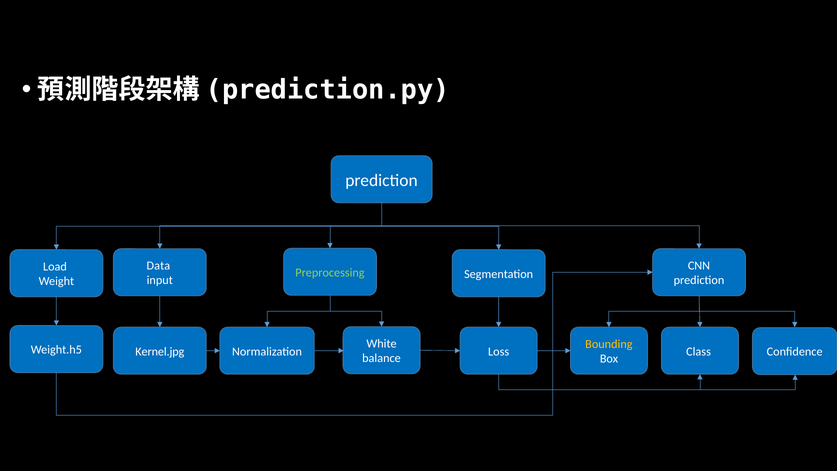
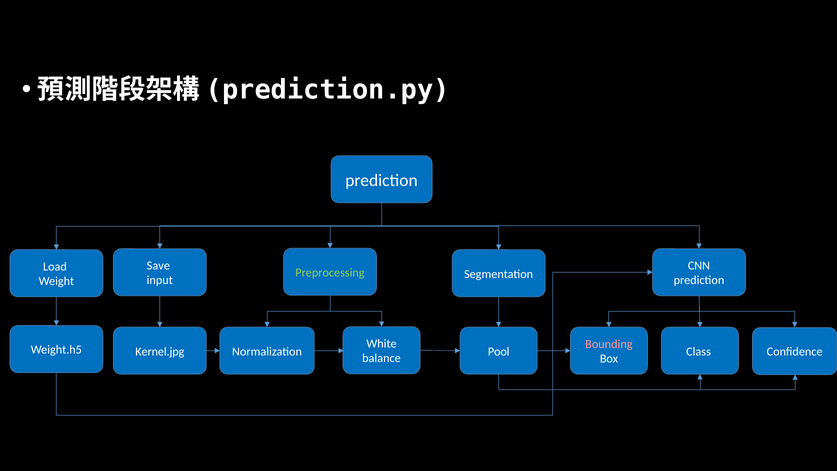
Data: Data -> Save (158, 266)
Bounding colour: yellow -> pink (609, 344)
Loss: Loss -> Pool (499, 351)
